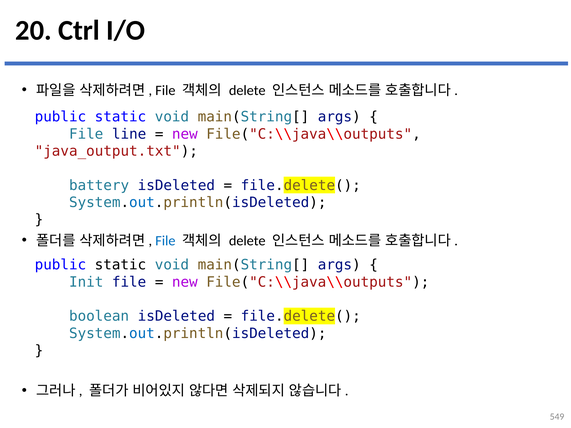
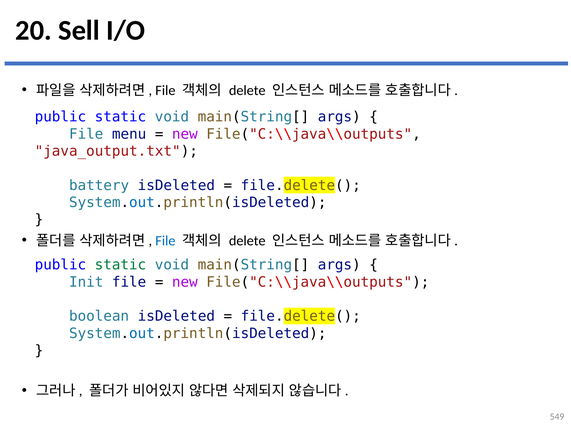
Ctrl: Ctrl -> Sell (79, 31)
line: line -> menu (129, 134)
static colour: black -> green (120, 265)
